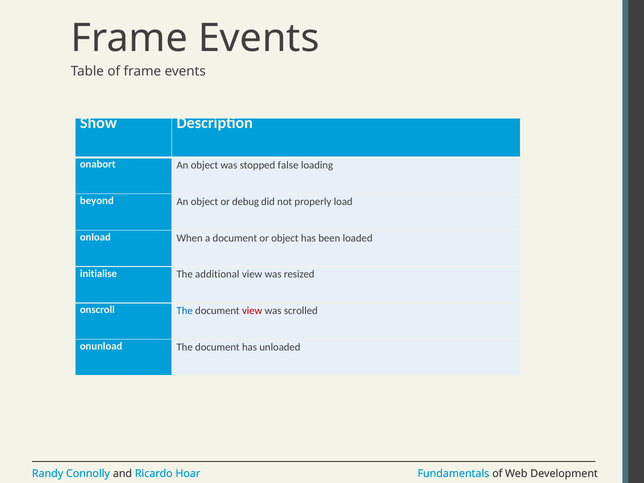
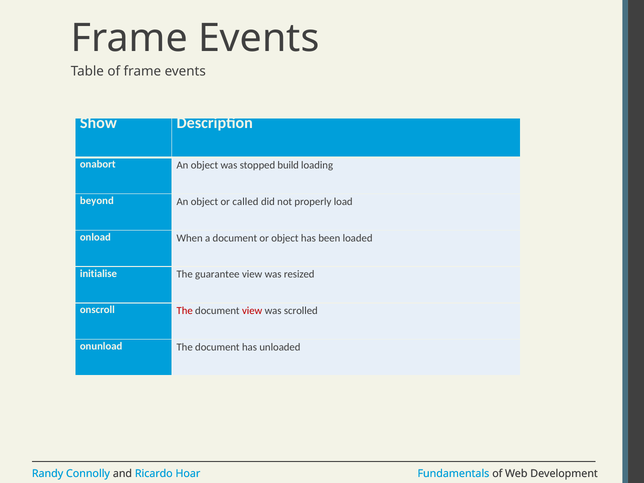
false: false -> build (288, 165)
debug: debug -> called (245, 202)
additional: additional -> guarantee (217, 274)
The colour: blue -> red (185, 311)
